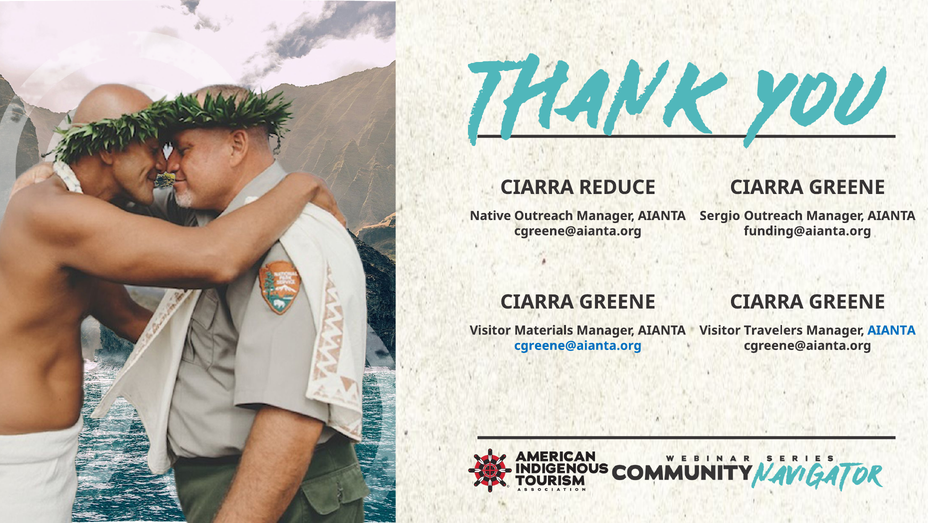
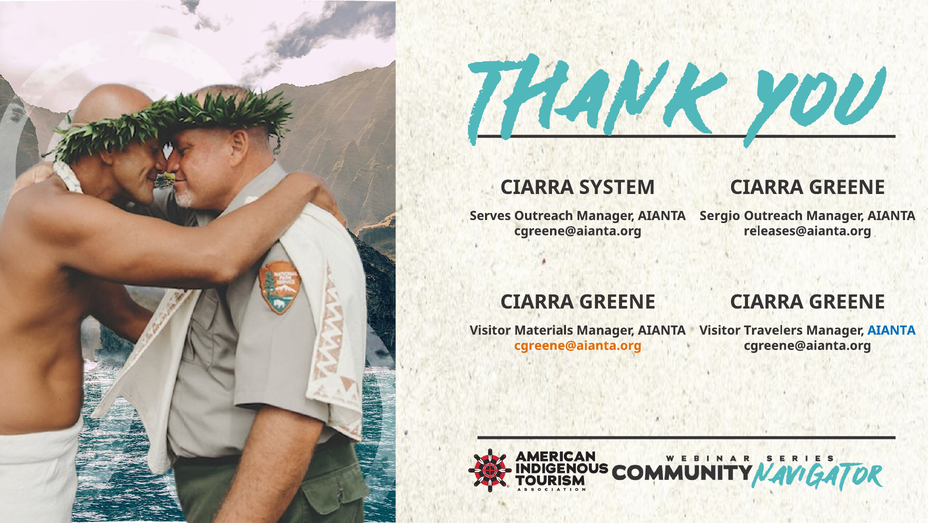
REDUCE: REDUCE -> SYSTEM (617, 187)
Native: Native -> Serves (490, 216)
funding@aianta.org: funding@aianta.org -> releases@aianta.org (808, 231)
cgreene@aianta.org colour: blue -> orange (578, 346)
